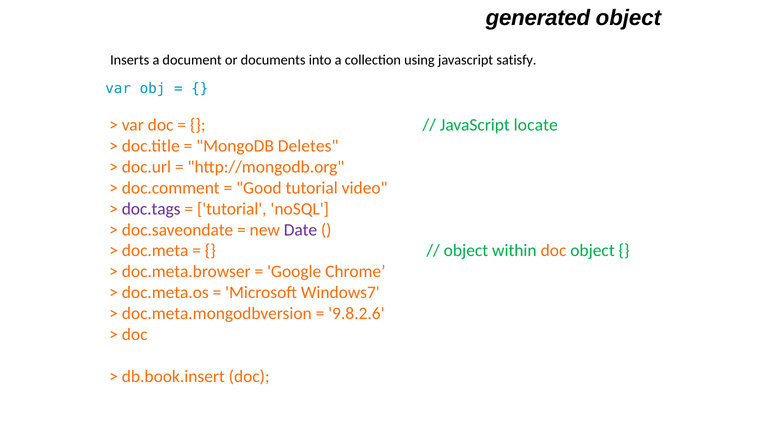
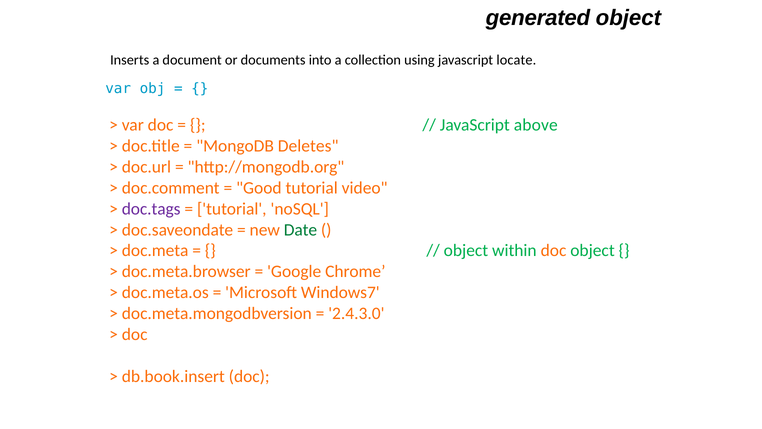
satisfy: satisfy -> locate (516, 60)
locate: locate -> above (536, 125)
Date colour: purple -> green (300, 230)
9.8.2.6: 9.8.2.6 -> 2.4.3.0 (356, 313)
